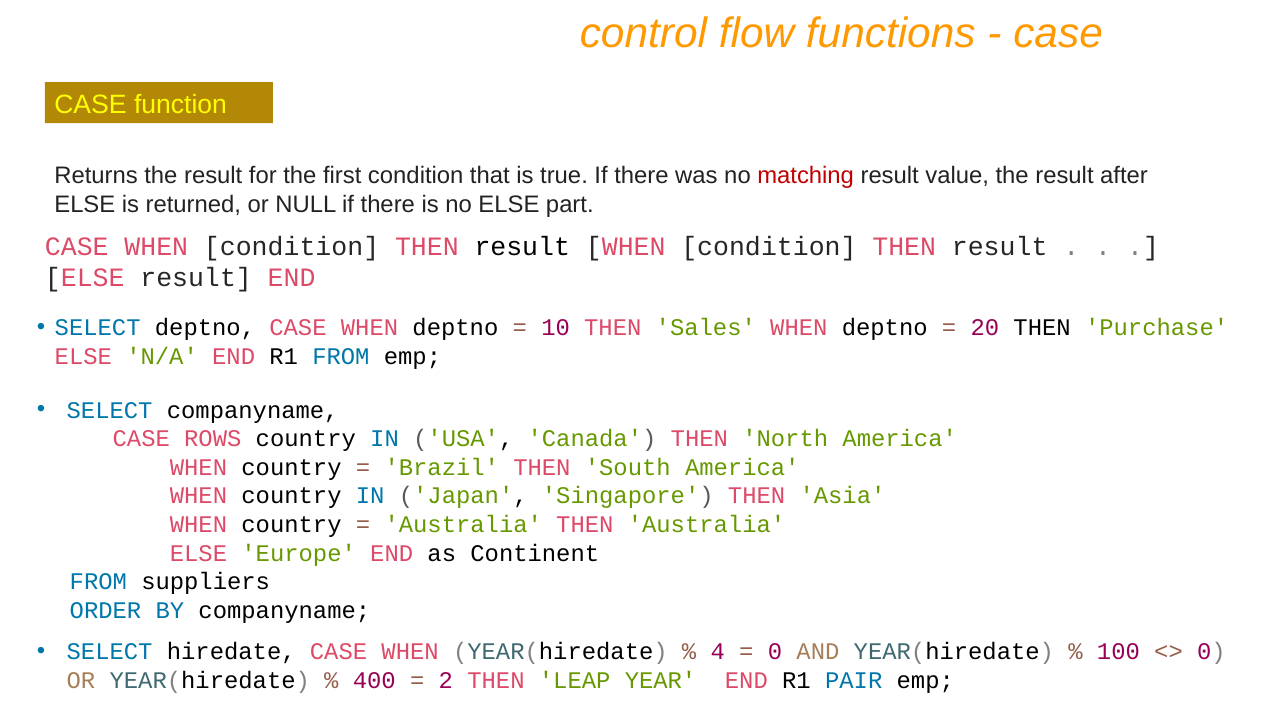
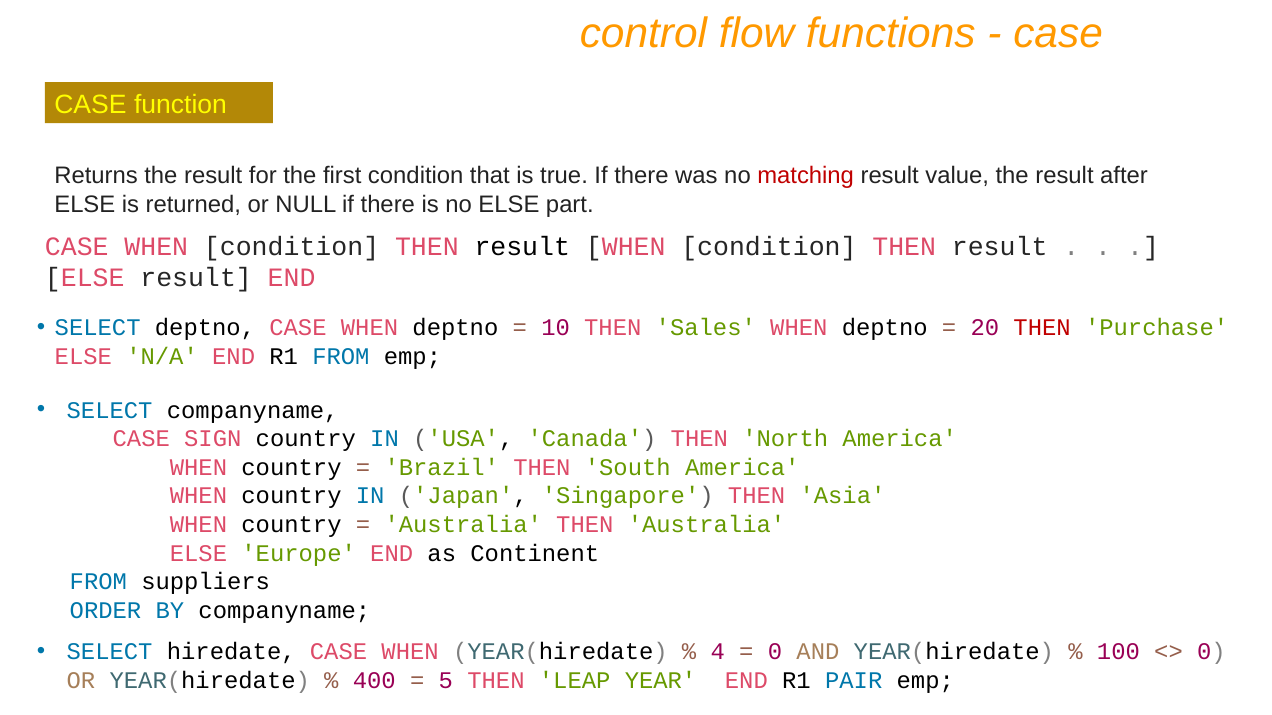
THEN colour: black -> red (1042, 328)
ROWS: ROWS -> SIGN (213, 439)
2: 2 -> 5 (446, 681)
